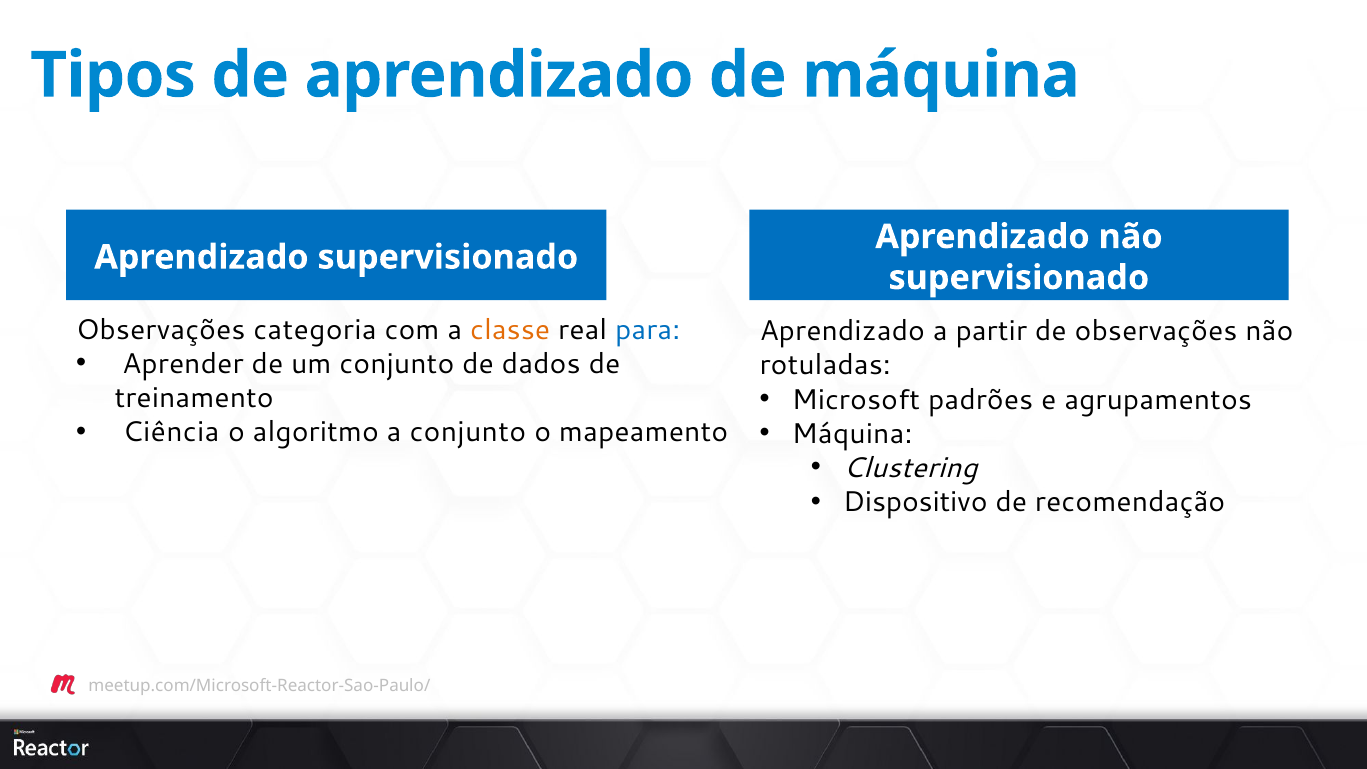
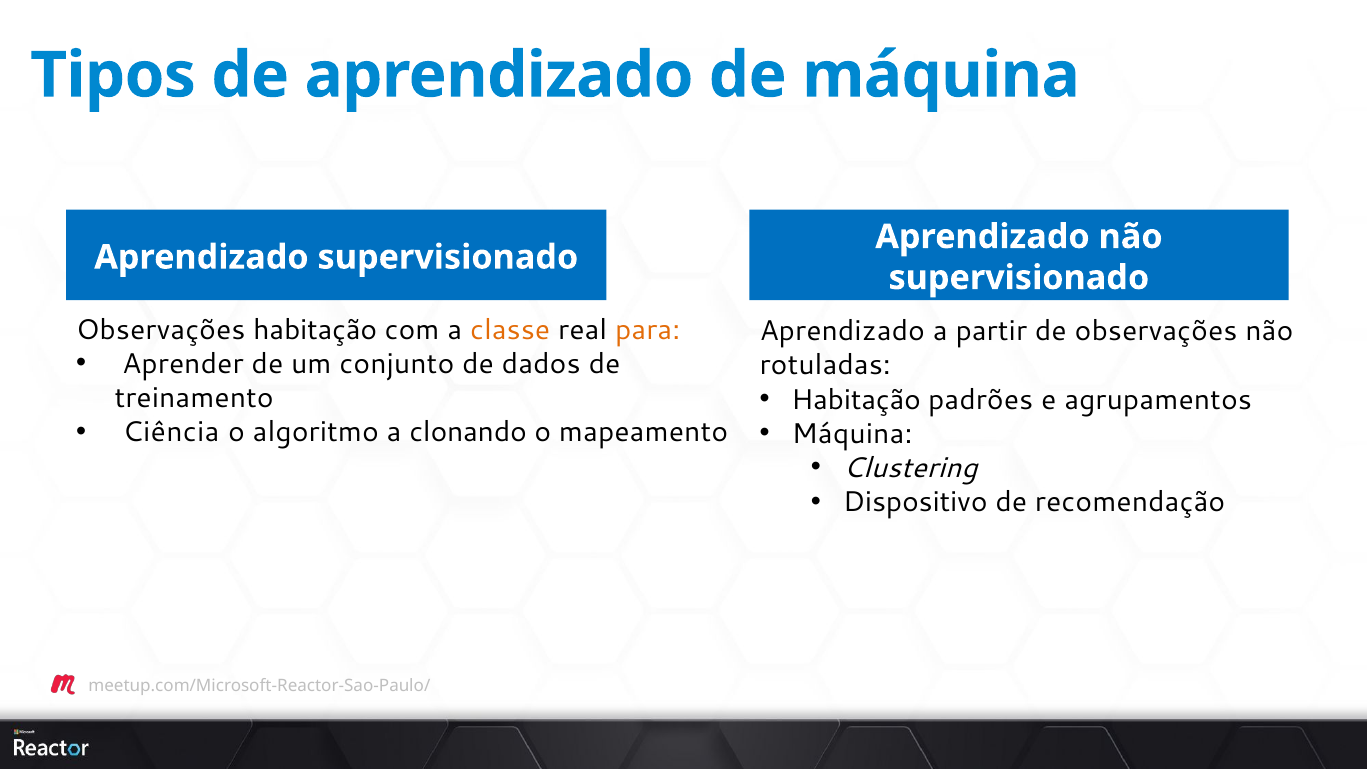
Observações categoria: categoria -> habitação (315, 330)
para colour: blue -> orange (648, 330)
Microsoft: Microsoft -> Habitação (856, 400)
a conjunto: conjunto -> clonando (468, 432)
